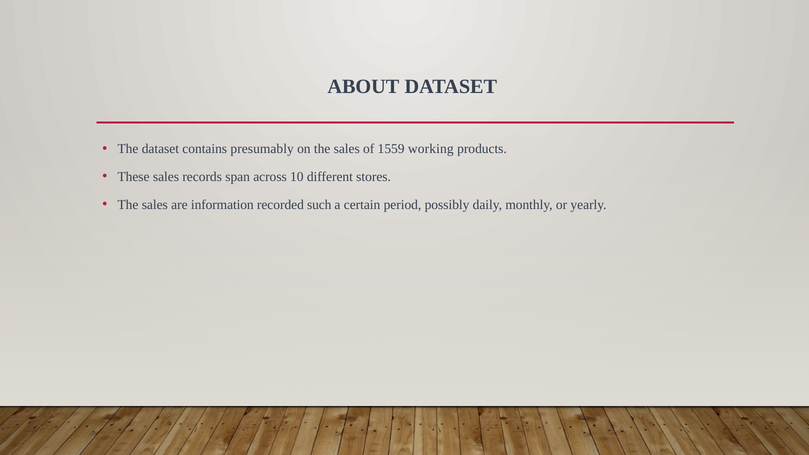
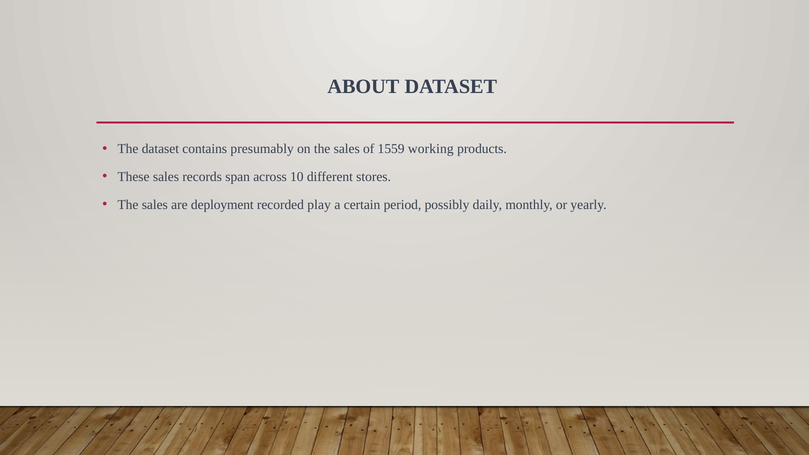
information: information -> deployment (222, 205)
such: such -> play (319, 205)
